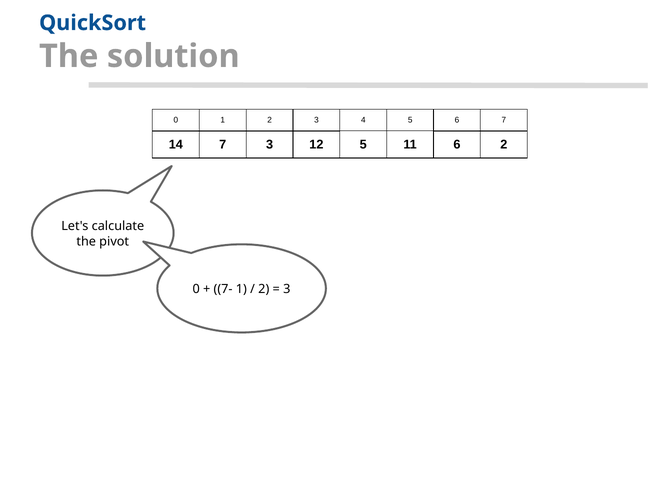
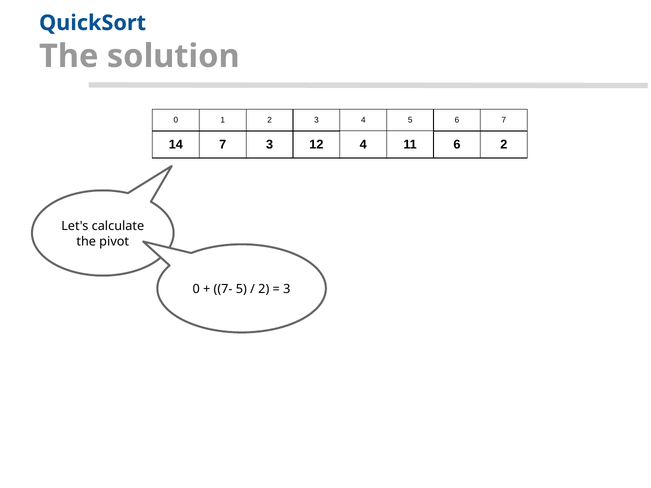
12 5: 5 -> 4 (363, 145)
7- 1: 1 -> 5 (241, 289)
